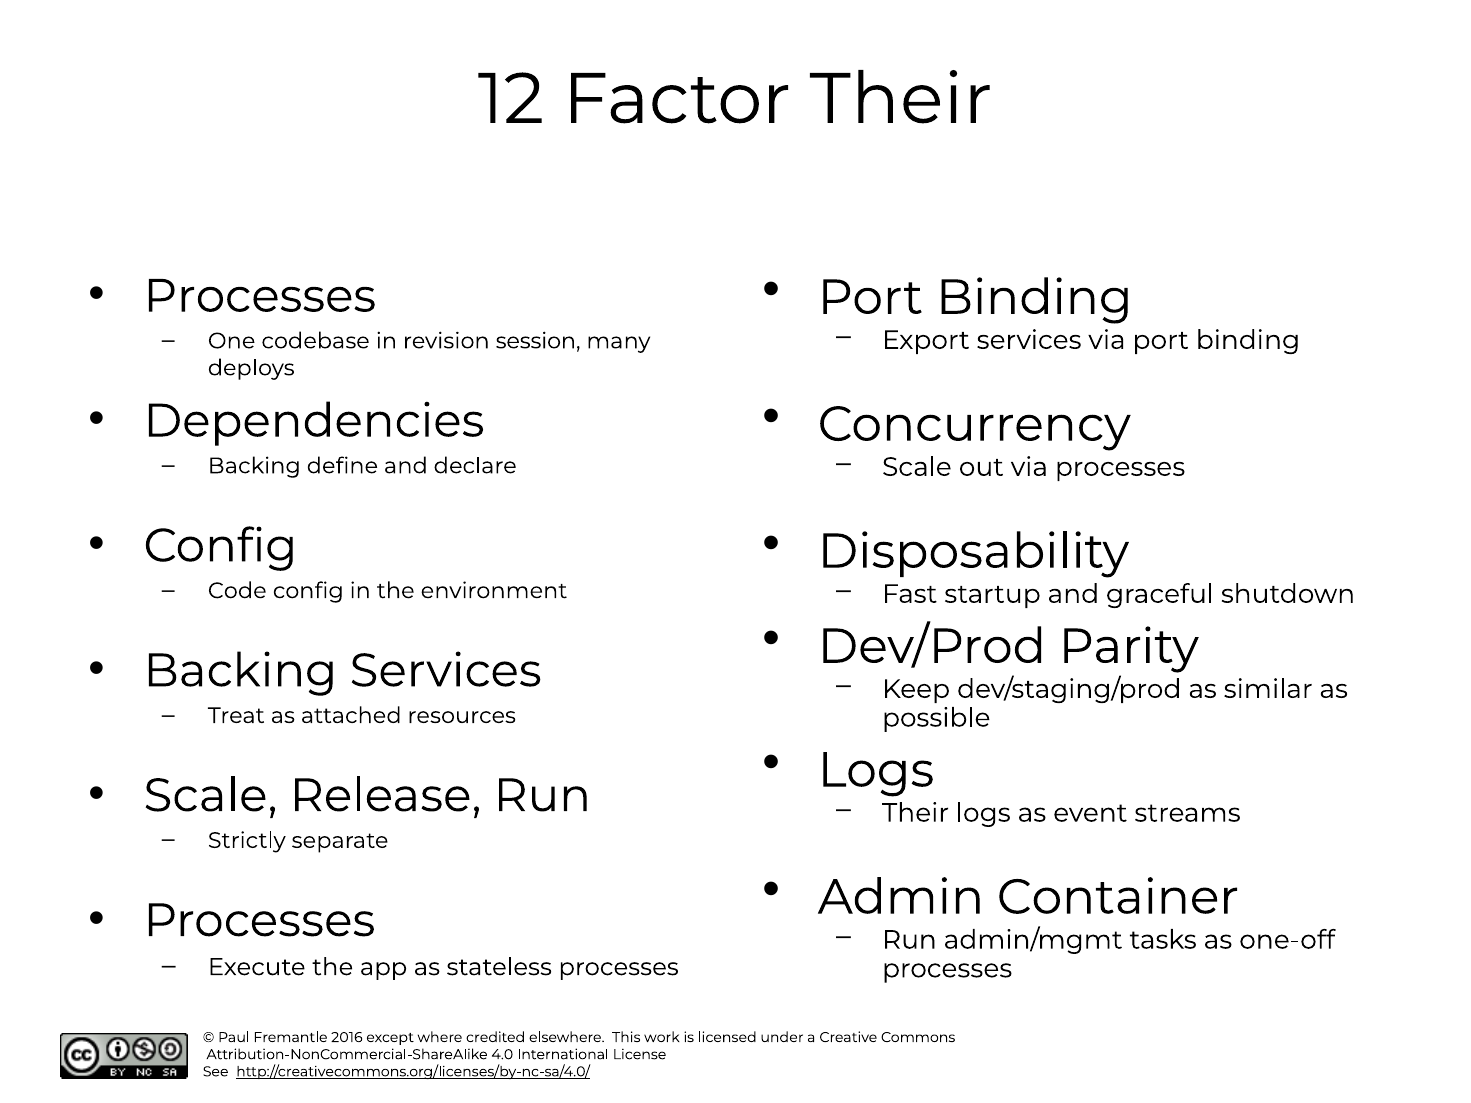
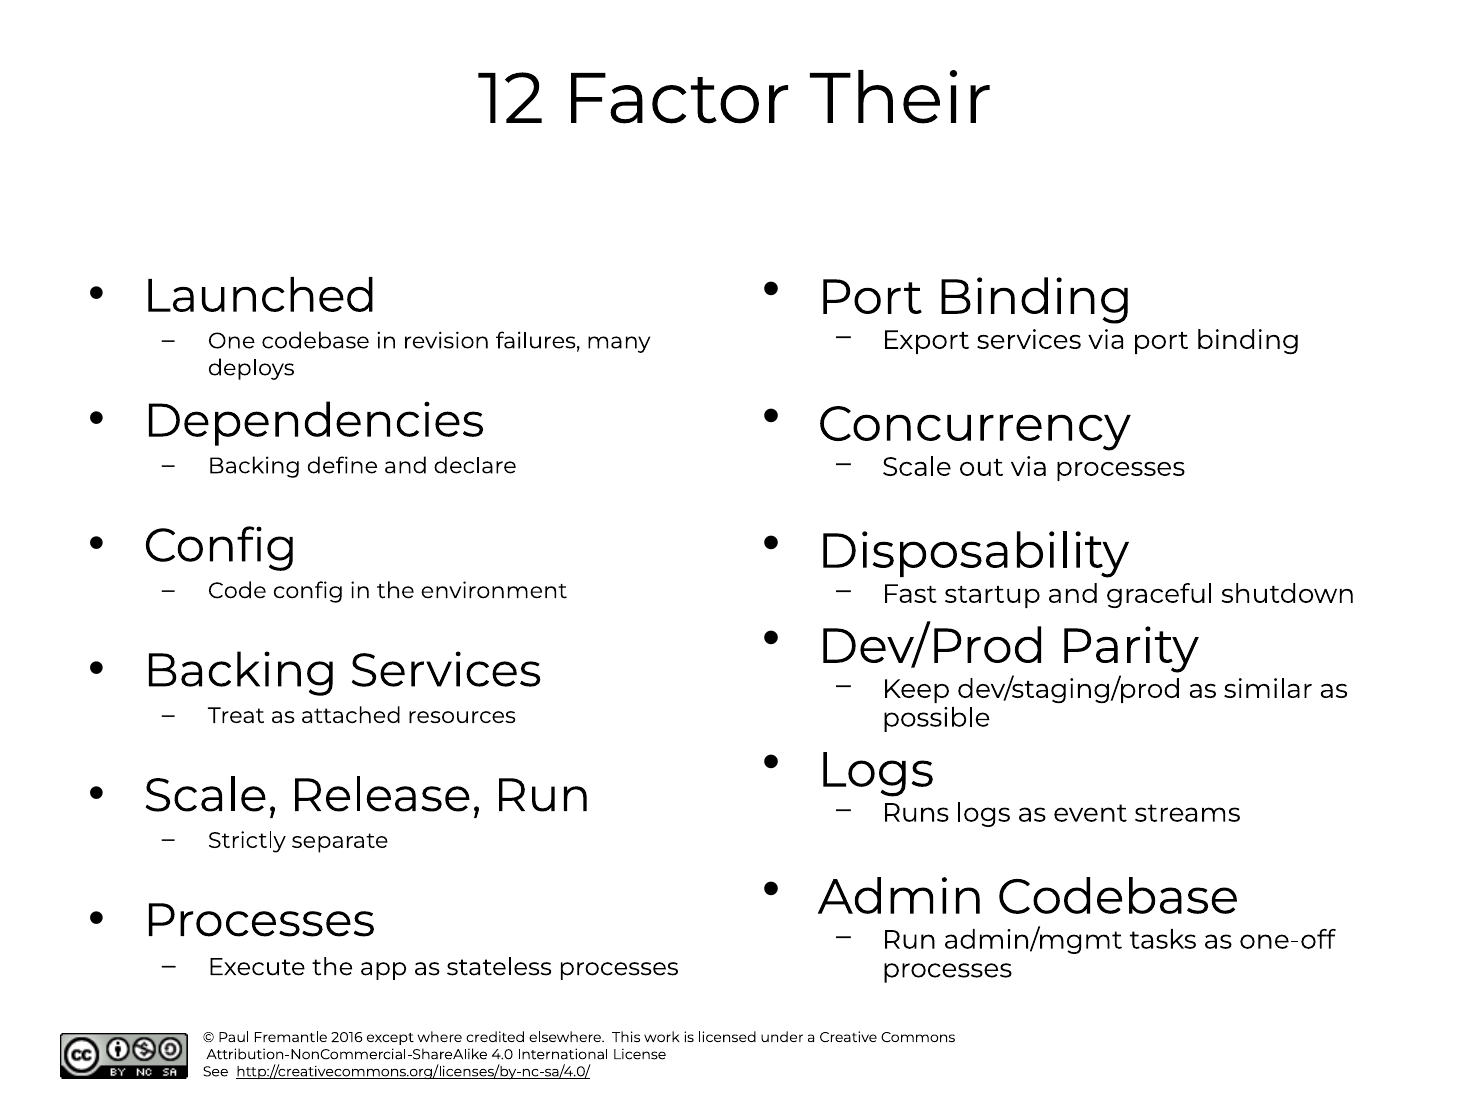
Processes: Processes -> Launched (260, 296)
session: session -> failures (538, 341)
Their: Their -> Runs (916, 813)
Container: Container -> Codebase (1118, 898)
